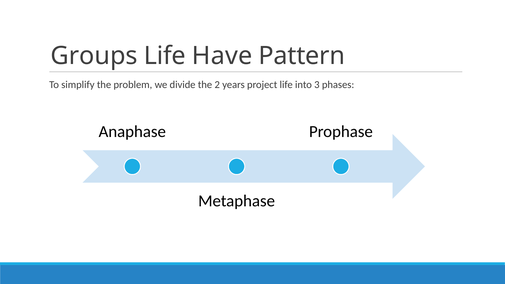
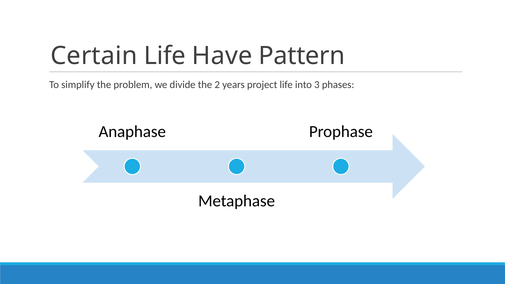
Groups: Groups -> Certain (94, 56)
